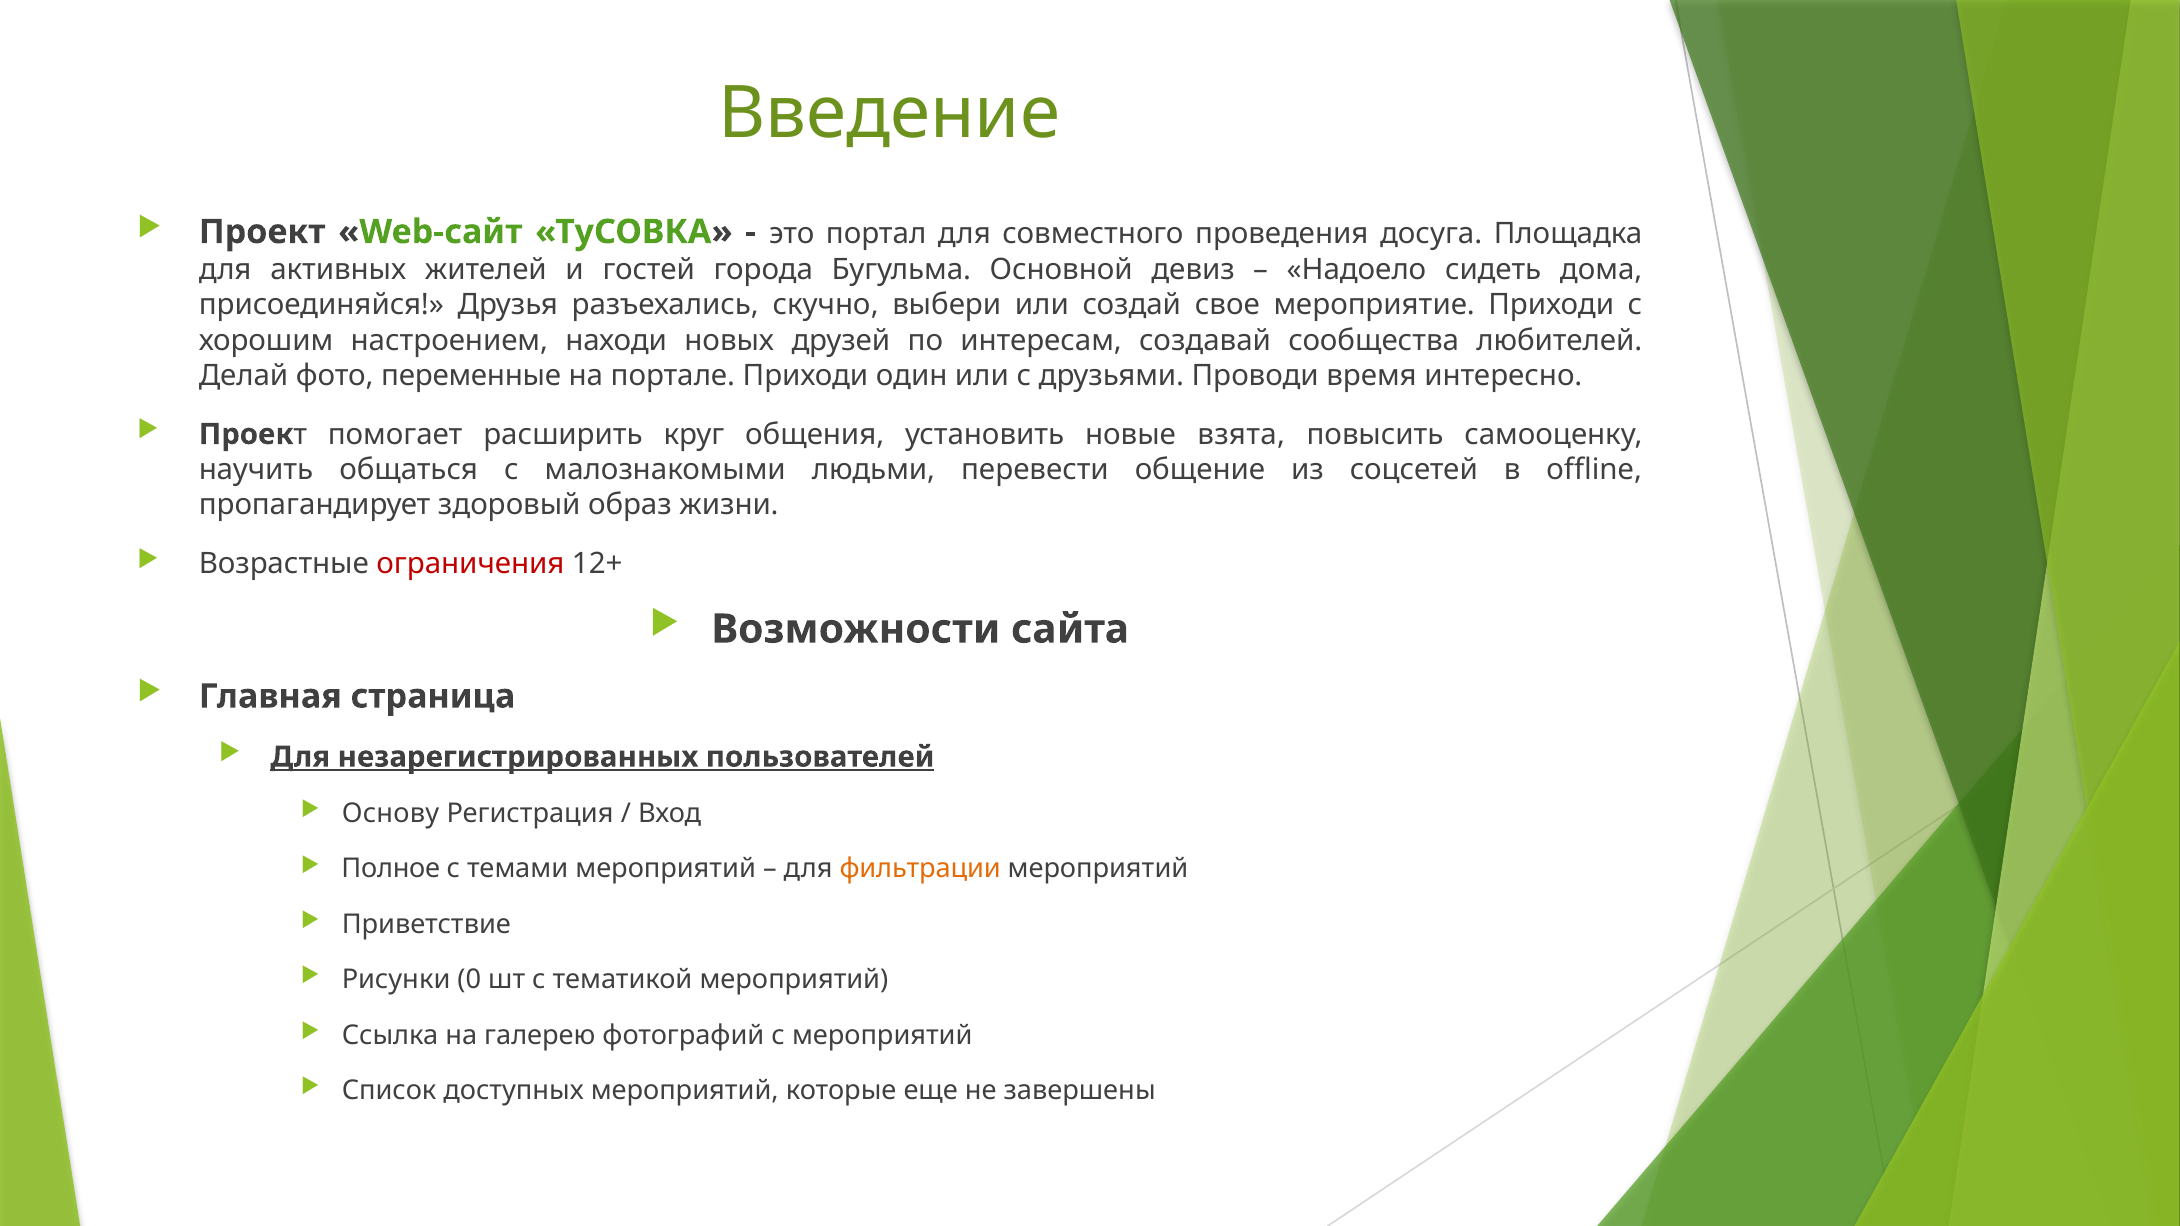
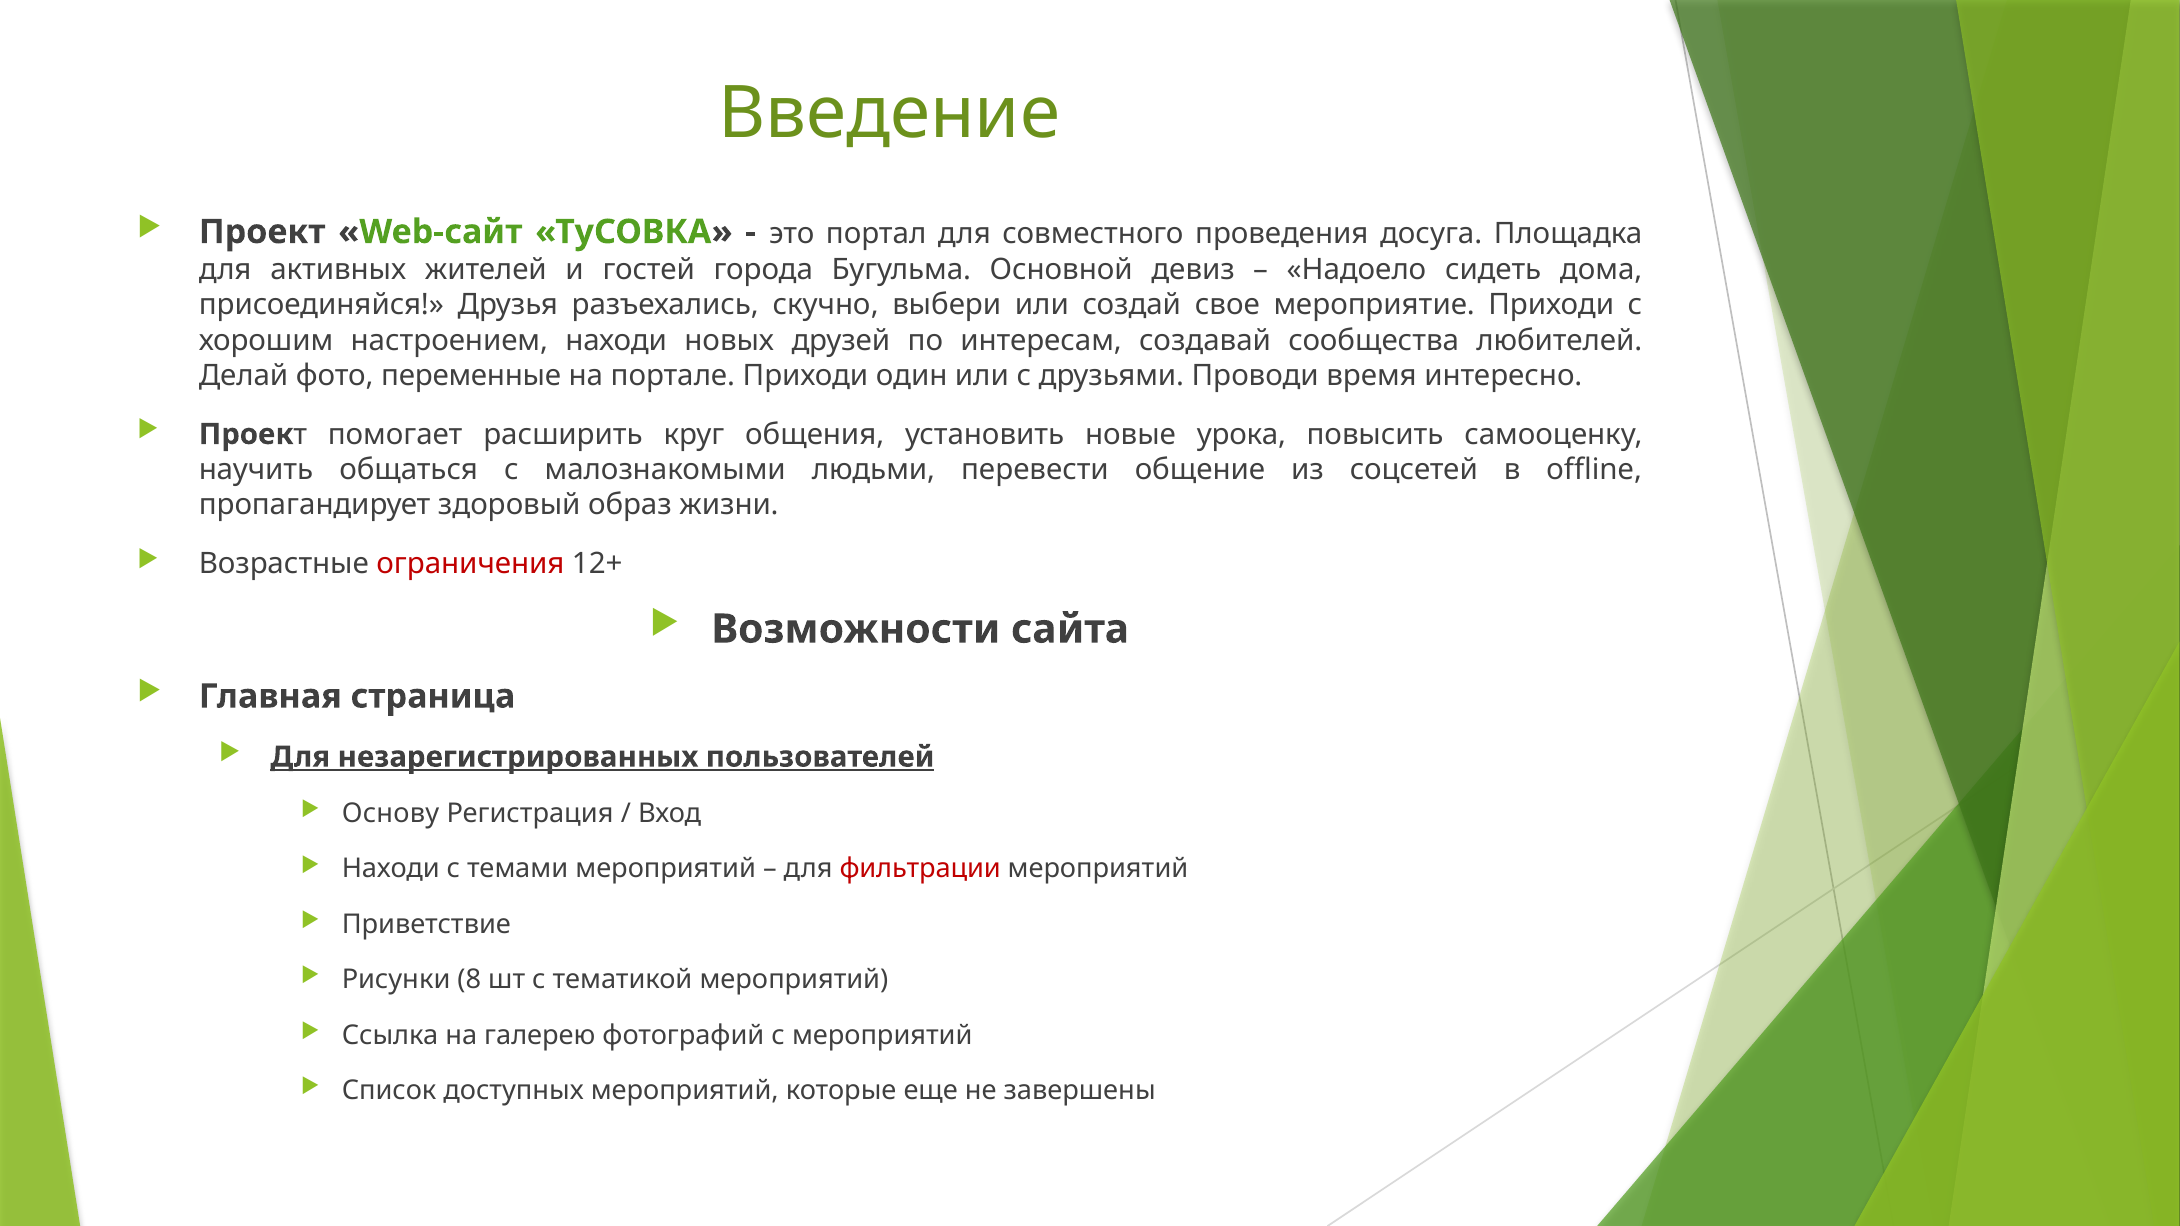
взята: взята -> урока (1241, 434)
Полное: Полное -> Находи (391, 869)
фильтрации colour: orange -> red (920, 869)
0: 0 -> 8 (469, 980)
